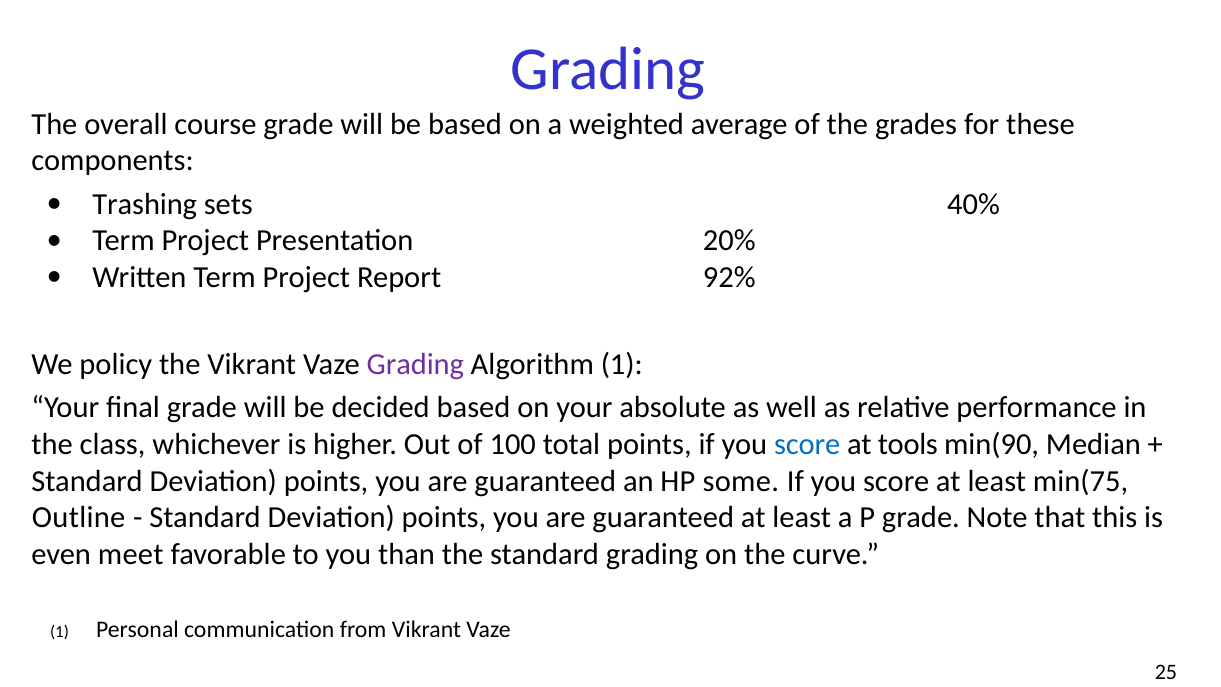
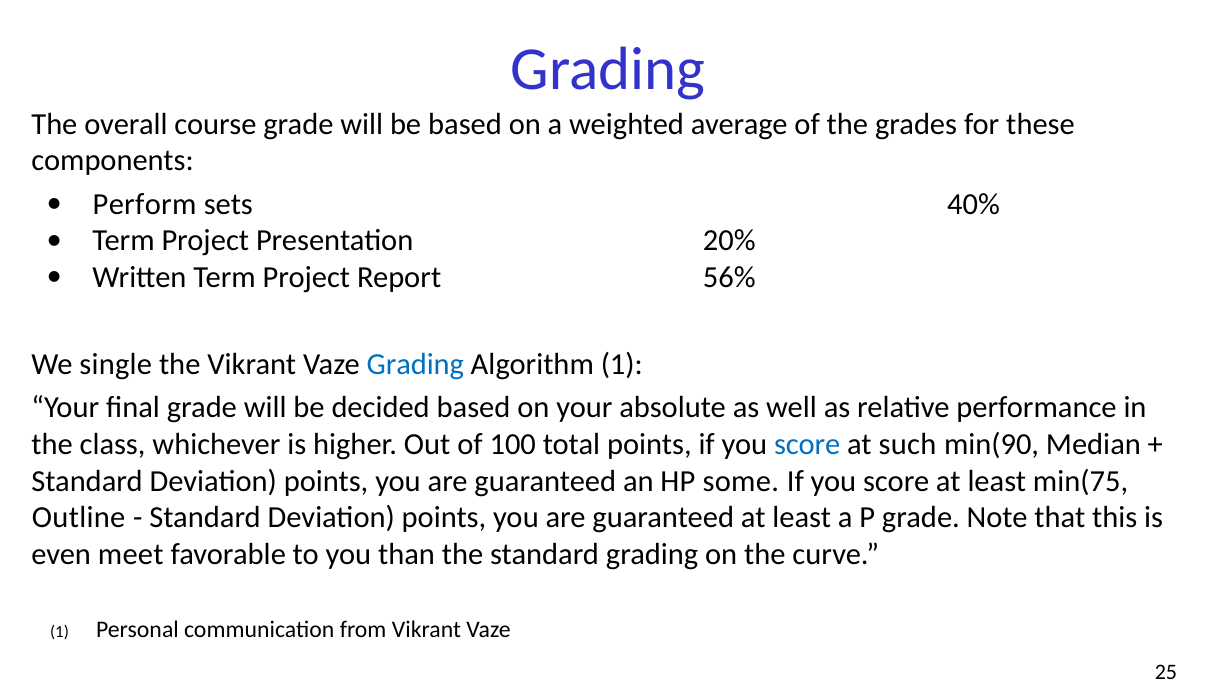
Trashing: Trashing -> Perform (145, 204)
92%: 92% -> 56% (729, 277)
policy: policy -> single (116, 364)
Grading colour: purple -> blue (415, 364)
tools: tools -> such (908, 444)
